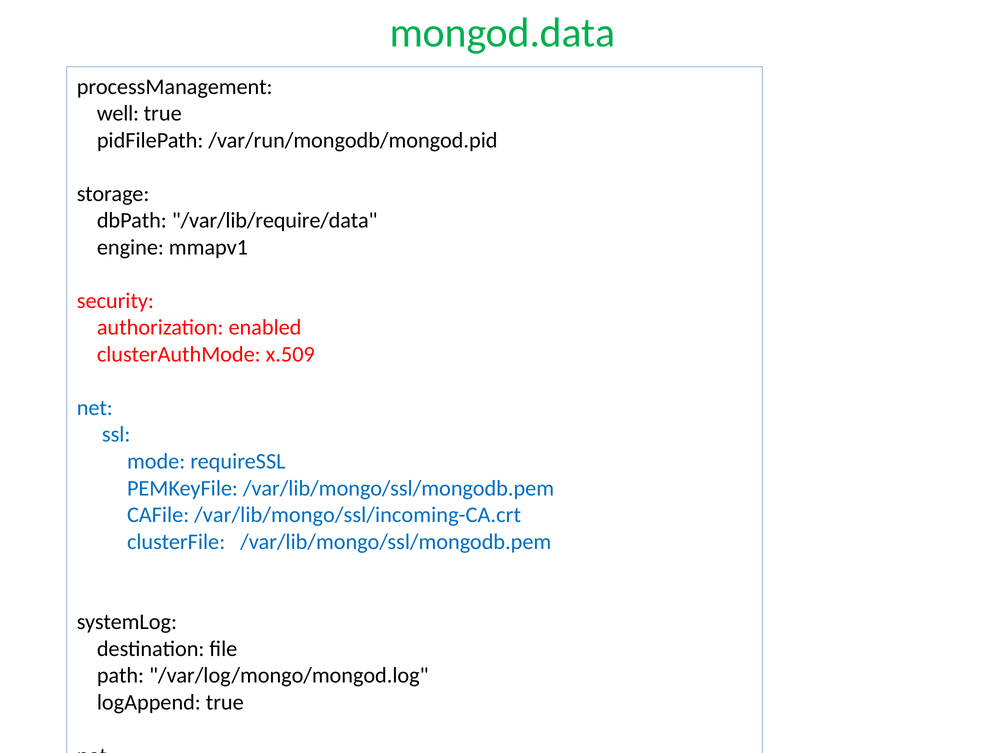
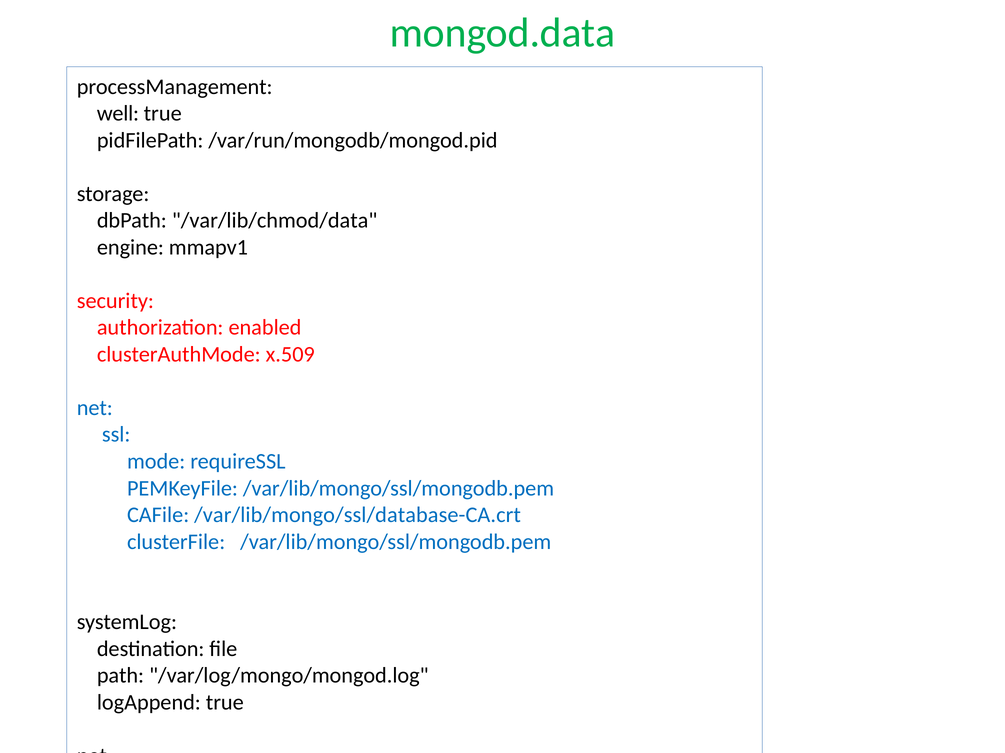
/var/lib/require/data: /var/lib/require/data -> /var/lib/chmod/data (275, 221)
/var/lib/mongo/ssl/incoming-CA.crt: /var/lib/mongo/ssl/incoming-CA.crt -> /var/lib/mongo/ssl/database-CA.crt (358, 515)
